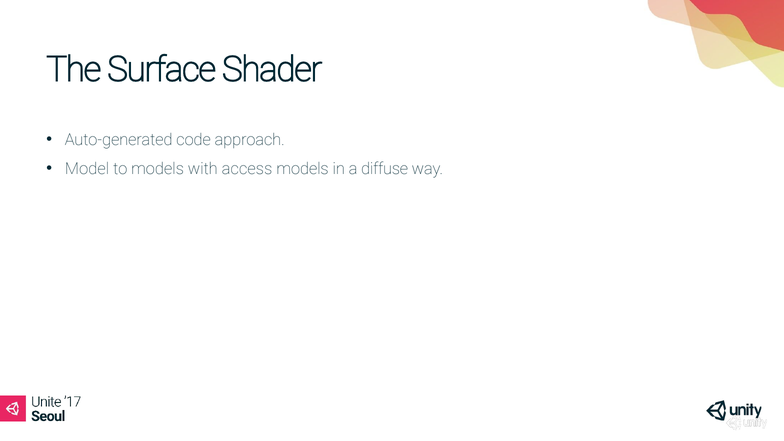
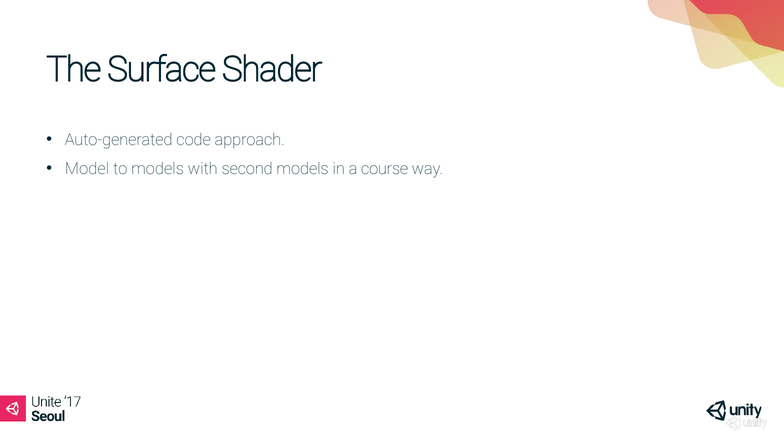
access: access -> second (247, 169)
diffuse: diffuse -> course (385, 169)
